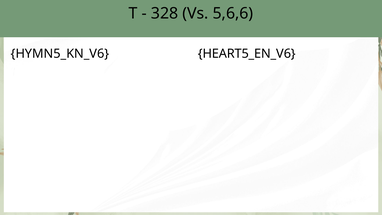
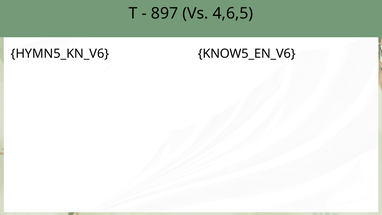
328: 328 -> 897 (165, 13)
5,6,6: 5,6,6 -> 4,6,5 (233, 13)
HEART5_EN_V6: HEART5_EN_V6 -> KNOW5_EN_V6 (247, 54)
